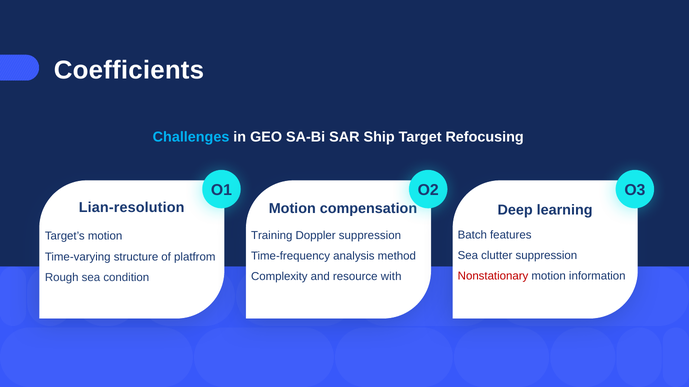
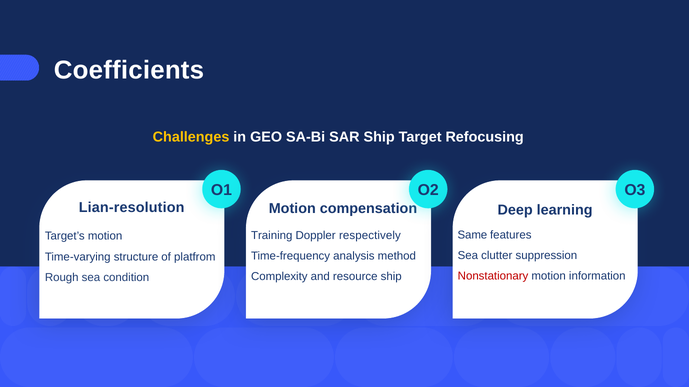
Challenges colour: light blue -> yellow (191, 137)
Batch: Batch -> Same (472, 235)
Doppler suppression: suppression -> respectively (370, 236)
resource with: with -> ship (391, 277)
